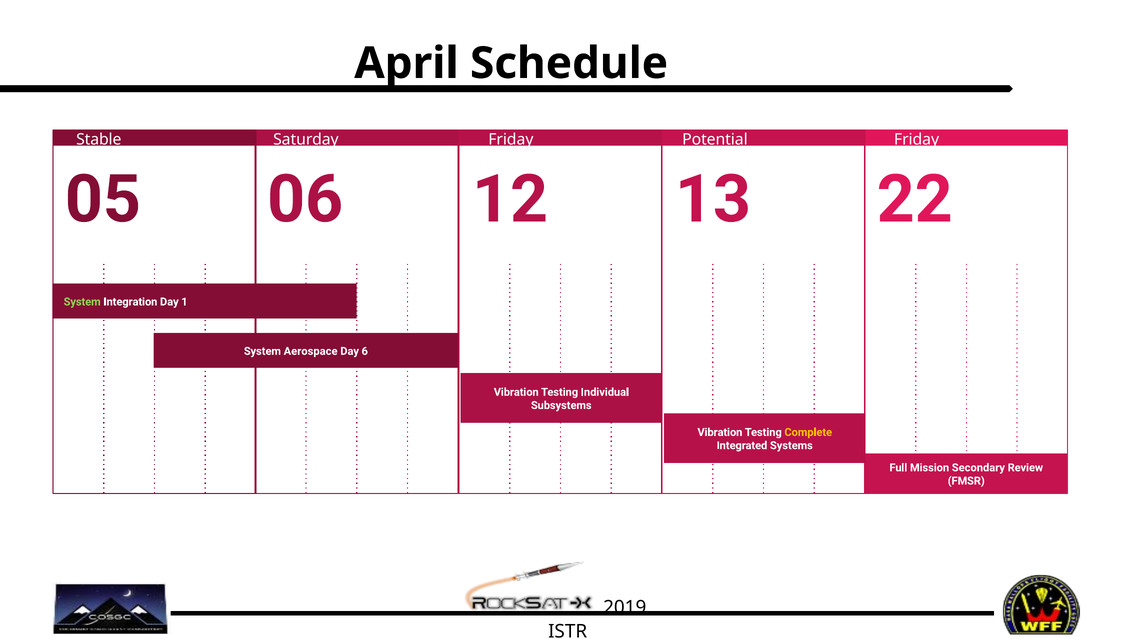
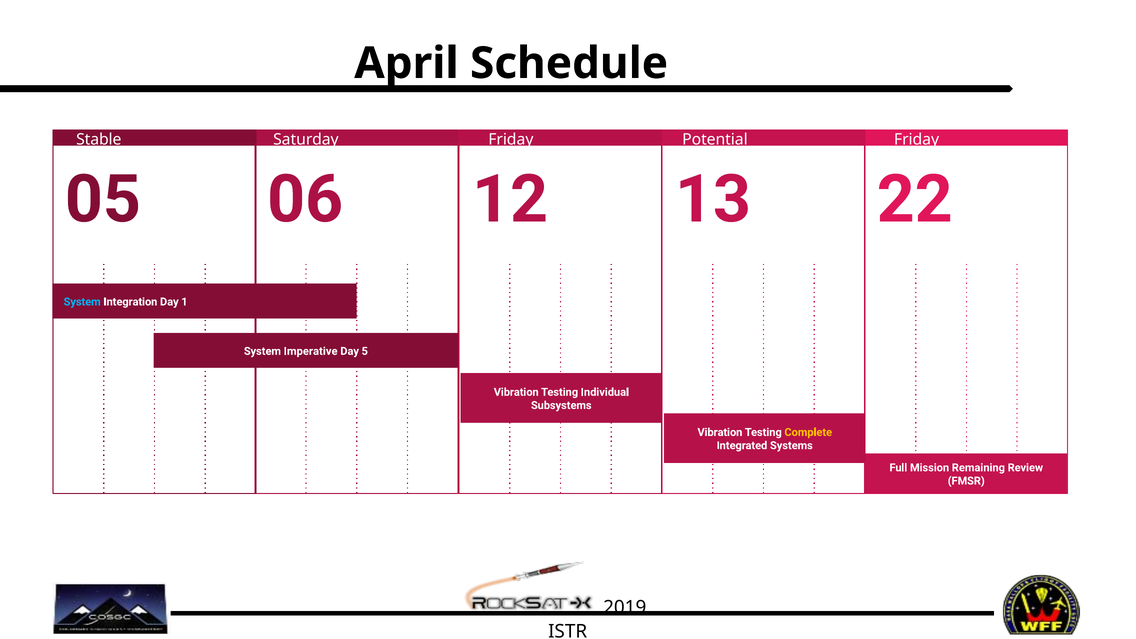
System colour: light green -> light blue (82, 302)
Aerospace: Aerospace -> Imperative (311, 351)
6: 6 -> 5 (365, 351)
Secondary: Secondary -> Remaining (978, 468)
